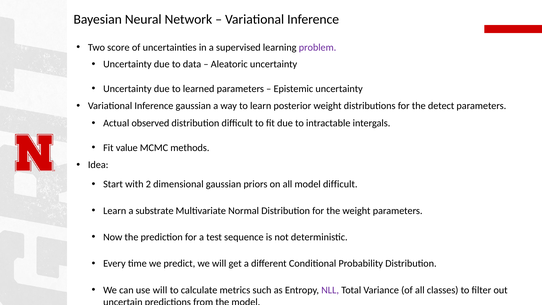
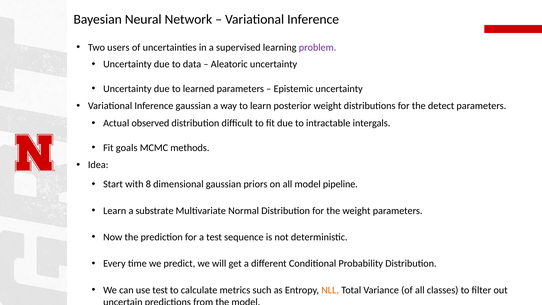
score: score -> users (118, 47)
value: value -> goals (127, 148)
2: 2 -> 8 (148, 184)
model difficult: difficult -> pipeline (340, 184)
use will: will -> test (160, 290)
NLL colour: purple -> orange (330, 290)
